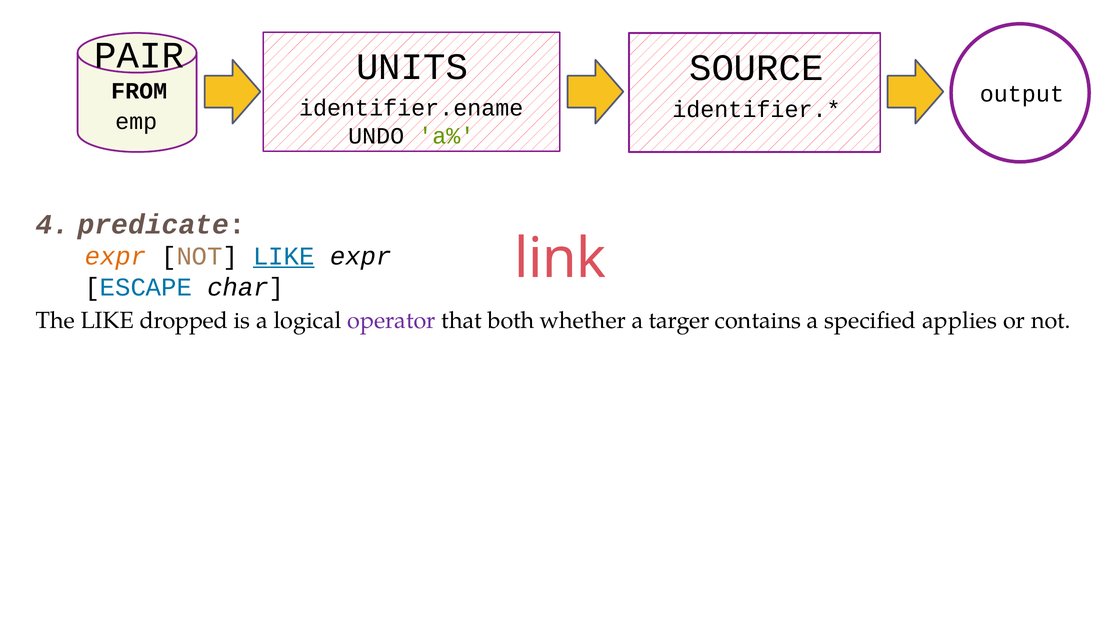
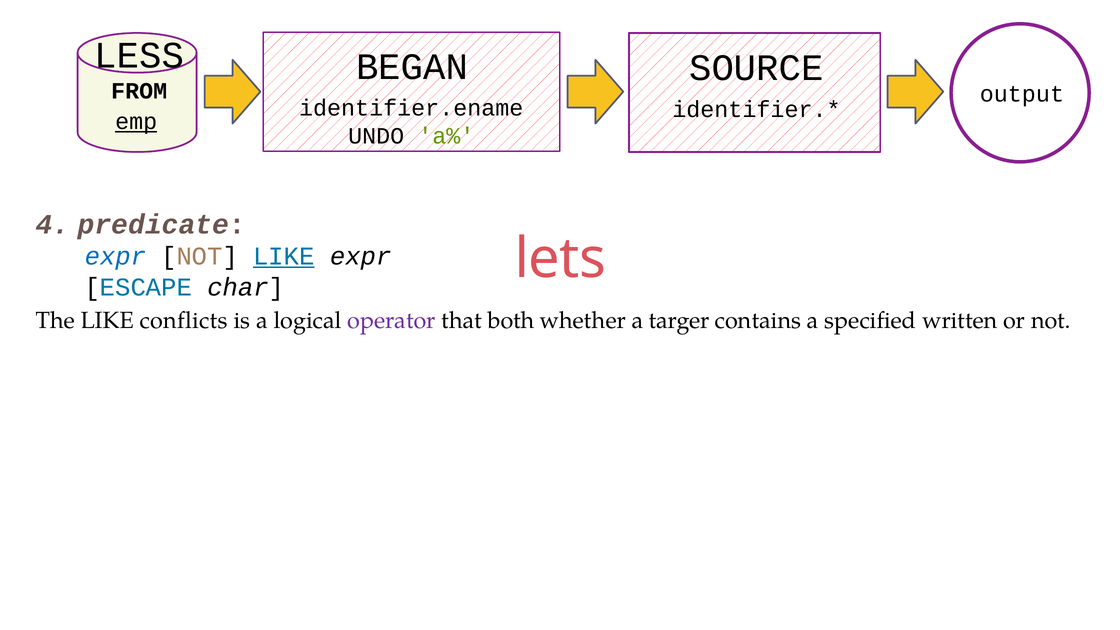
PAIR: PAIR -> LESS (139, 56)
UNITS: UNITS -> BEGAN (412, 67)
emp underline: none -> present (136, 122)
link: link -> lets (560, 259)
expr colour: orange -> blue (115, 256)
dropped: dropped -> conflicts (184, 321)
applies: applies -> written (960, 321)
